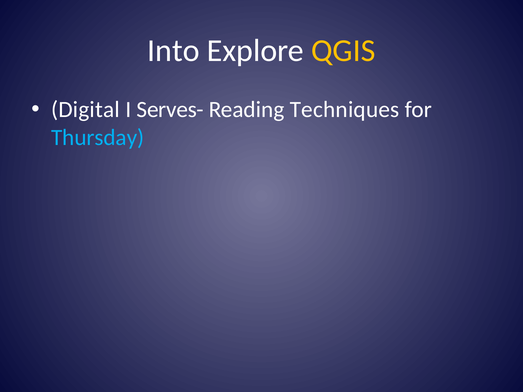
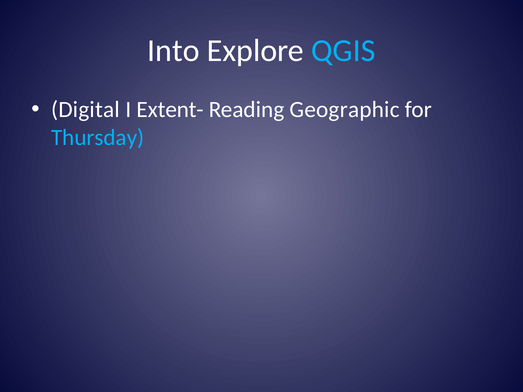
QGIS colour: yellow -> light blue (343, 51)
Serves-: Serves- -> Extent- (170, 110)
Techniques: Techniques -> Geographic (345, 110)
